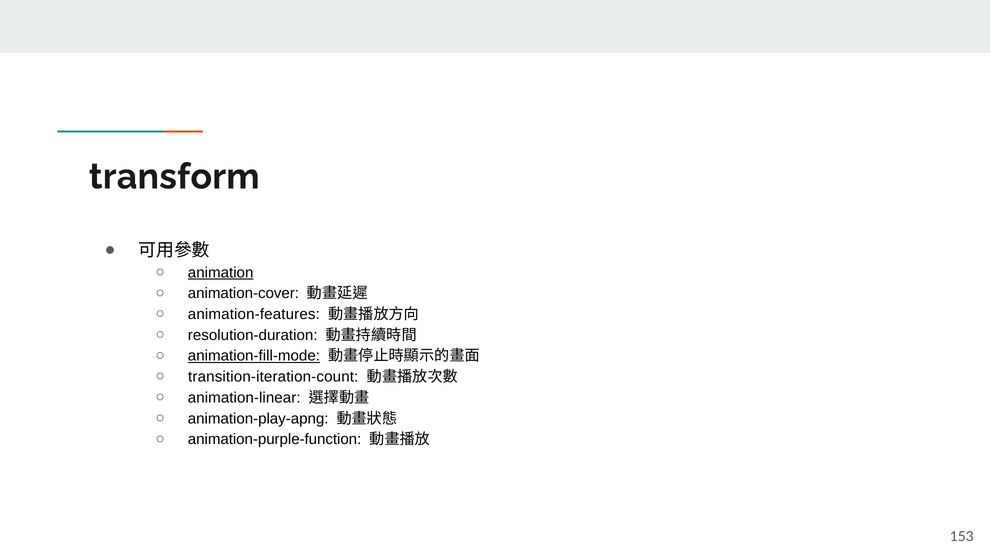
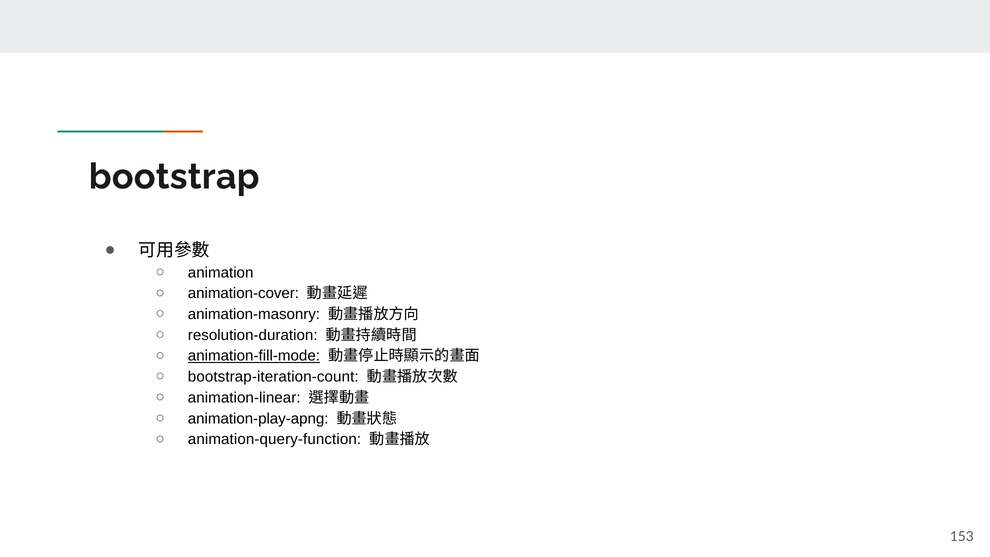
transform: transform -> bootstrap (174, 177)
animation underline: present -> none (221, 272)
animation-features: animation-features -> animation-masonry (254, 314)
transition-iteration-count: transition-iteration-count -> bootstrap-iteration-count (273, 377)
animation-purple-function: animation-purple-function -> animation-query-function (274, 439)
